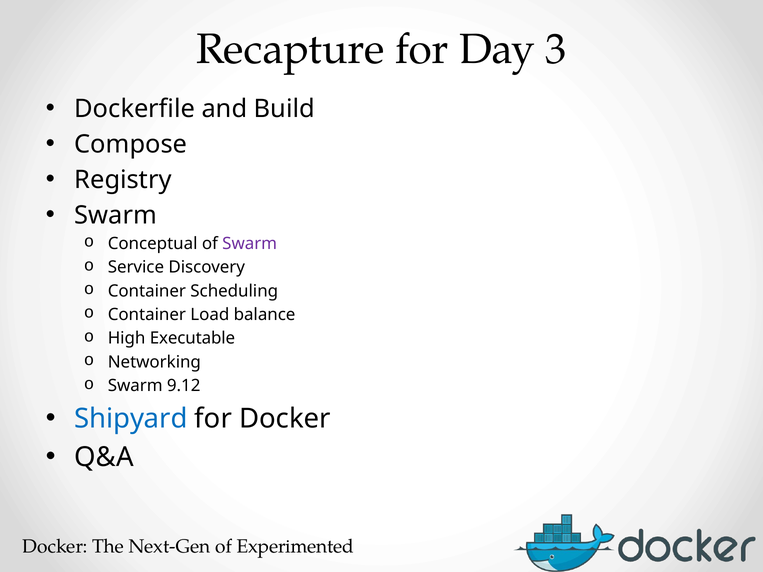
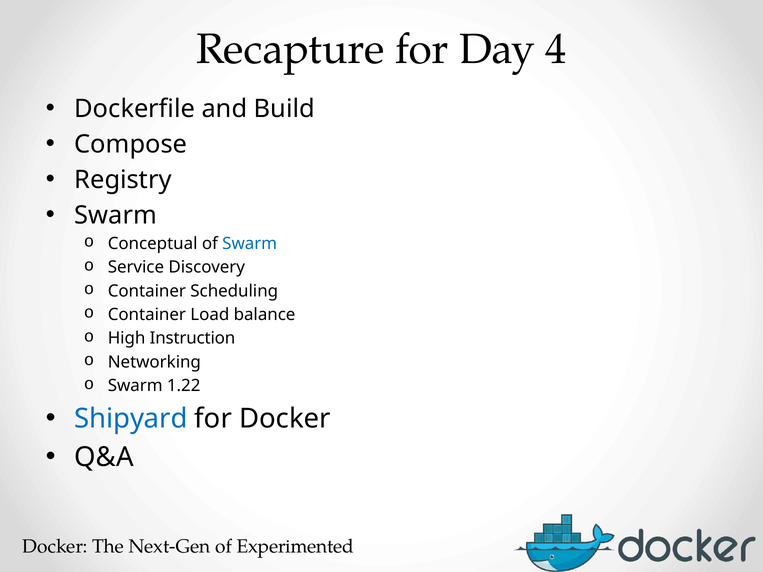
3: 3 -> 4 (556, 50)
Swarm colour: purple -> blue (250, 244)
Executable: Executable -> Instruction (193, 338)
9.12: 9.12 -> 1.22 (184, 386)
